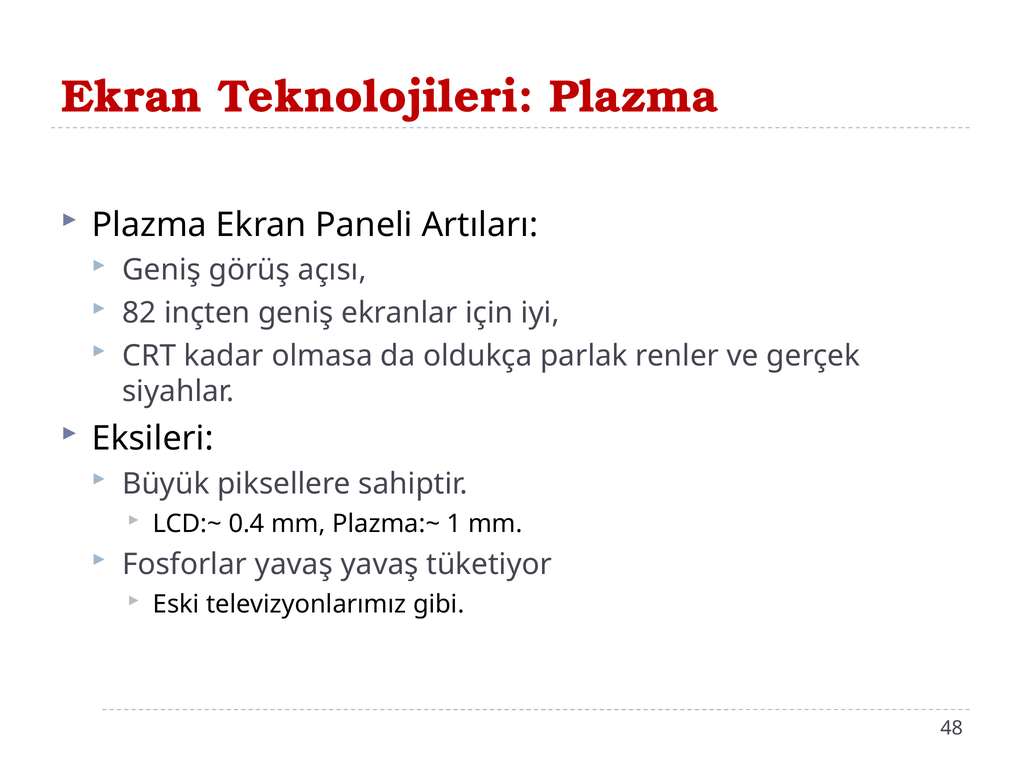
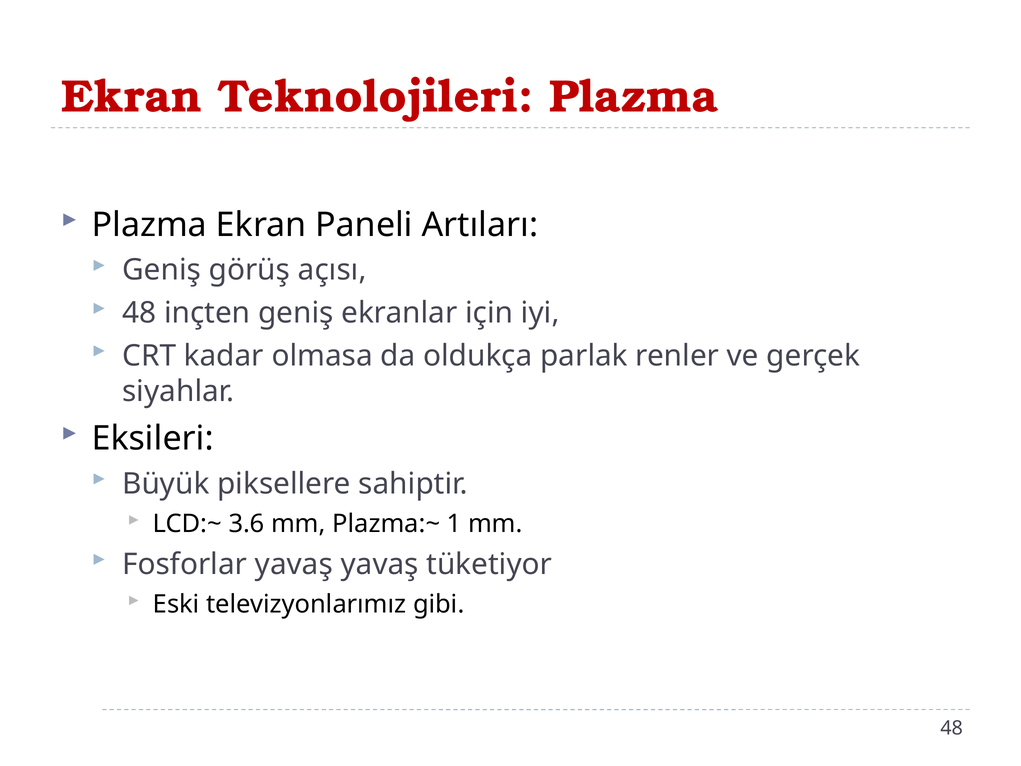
82: 82 -> 48 (139, 313)
0.4: 0.4 -> 3.6 (247, 524)
